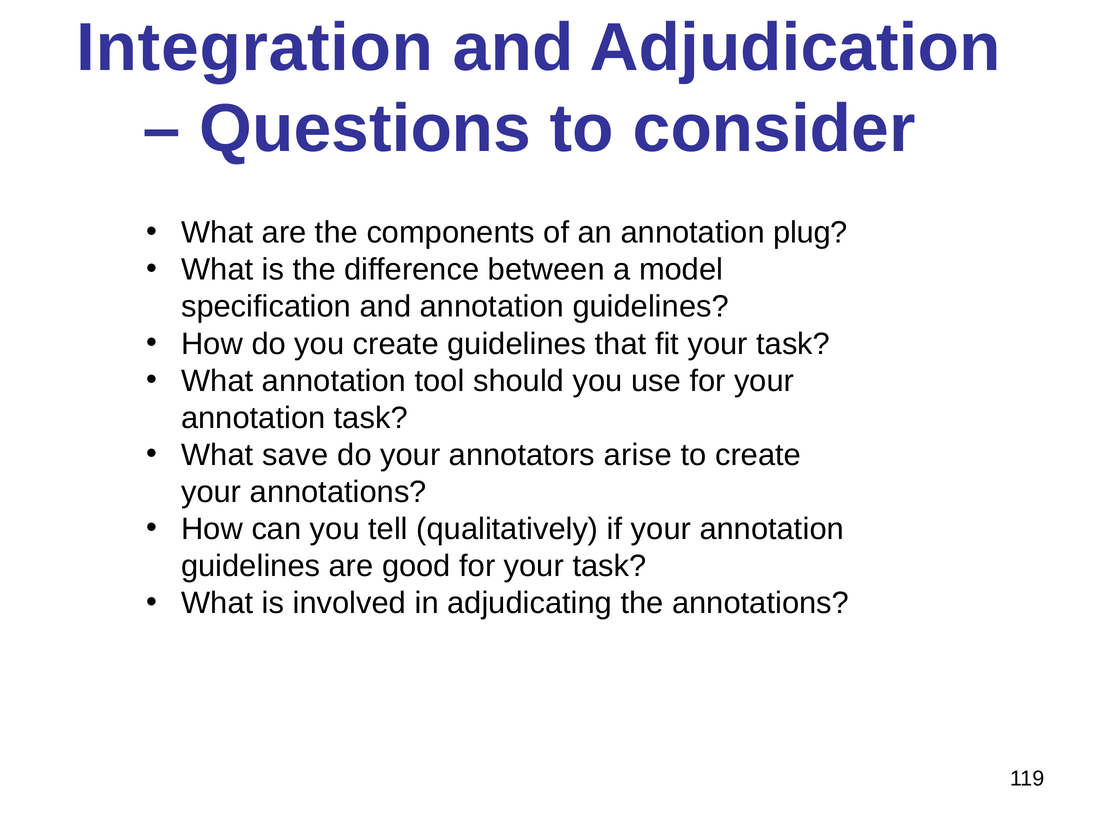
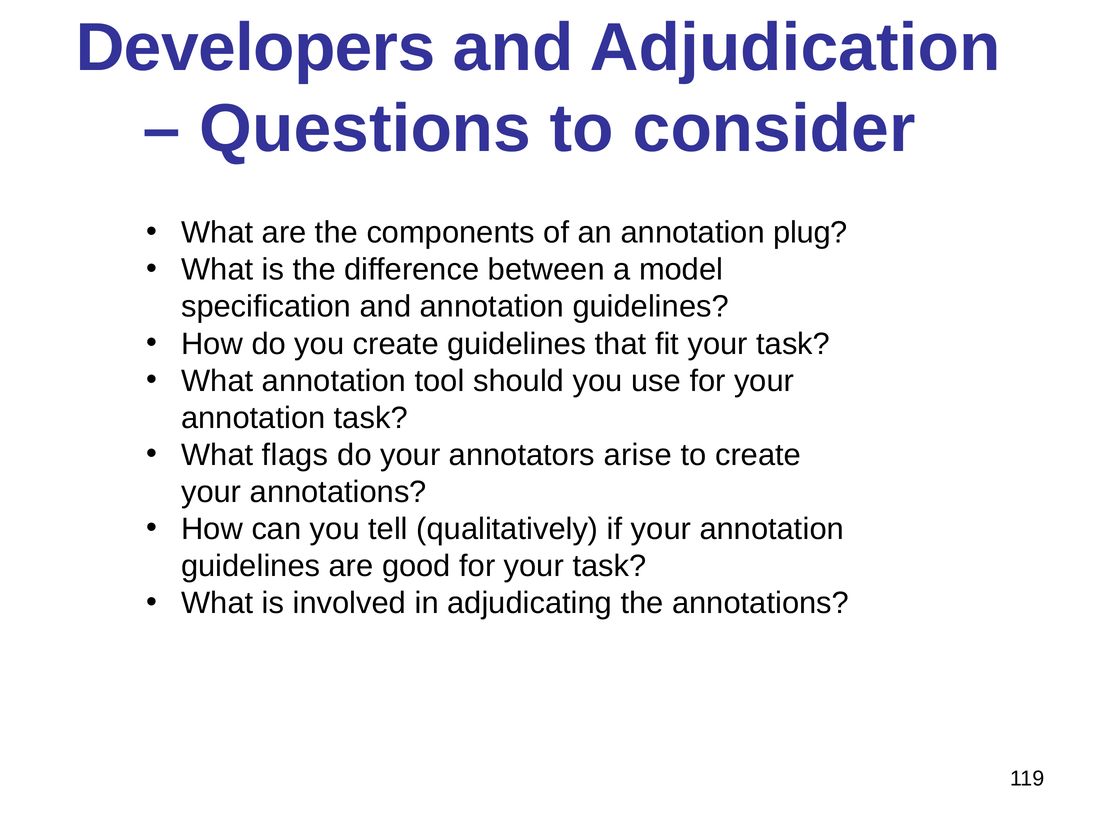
Integration: Integration -> Developers (255, 48)
save: save -> flags (295, 455)
